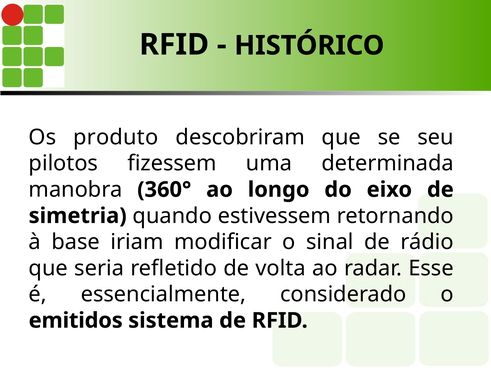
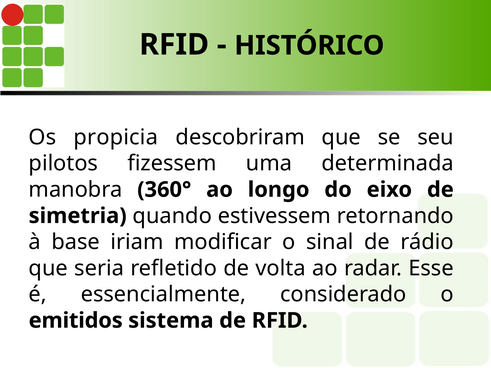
produto: produto -> propicia (116, 137)
